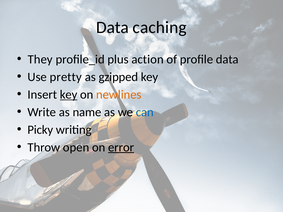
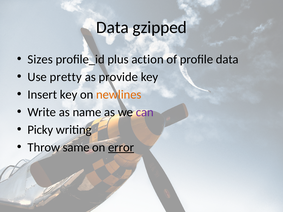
caching: caching -> gzipped (160, 27)
They: They -> Sizes (40, 59)
gzipped: gzipped -> provide (118, 77)
key underline: present -> none (69, 95)
can colour: blue -> purple (145, 112)
open: open -> same (76, 147)
